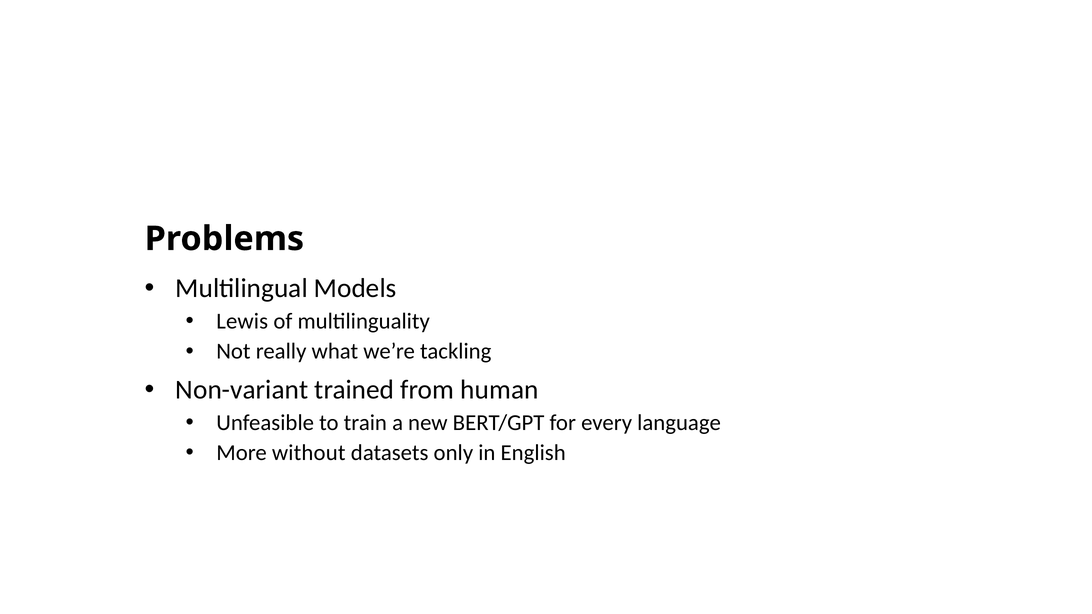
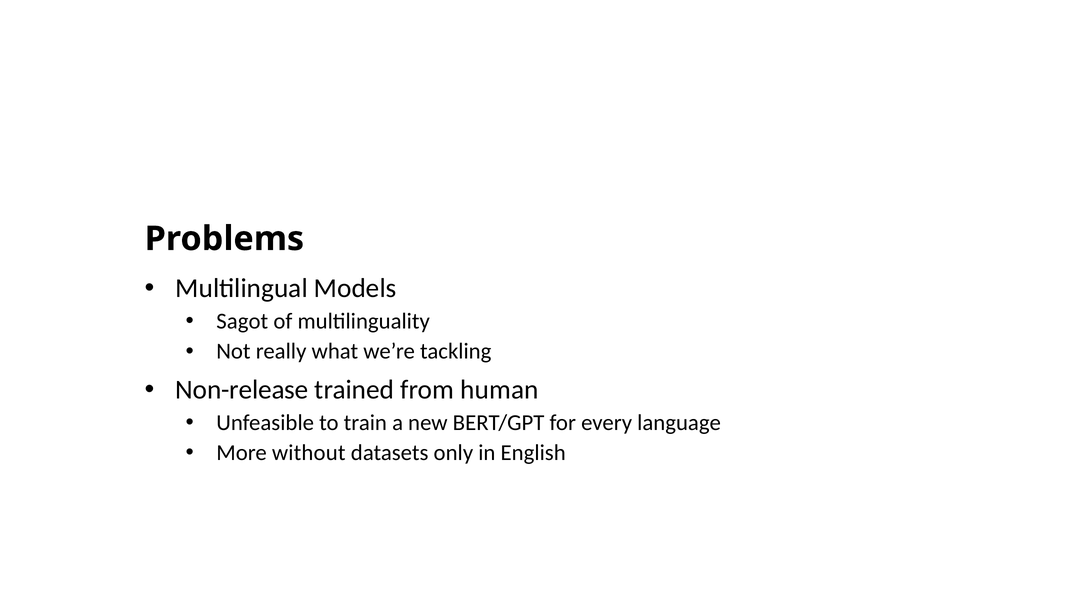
Lewis: Lewis -> Sagot (242, 321)
Non-variant: Non-variant -> Non-release (242, 390)
